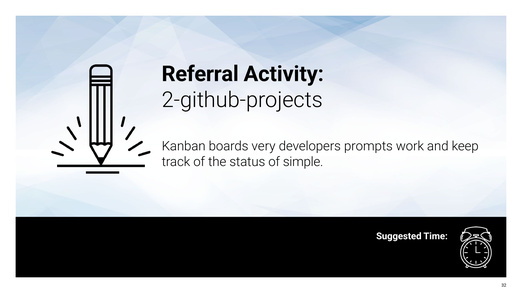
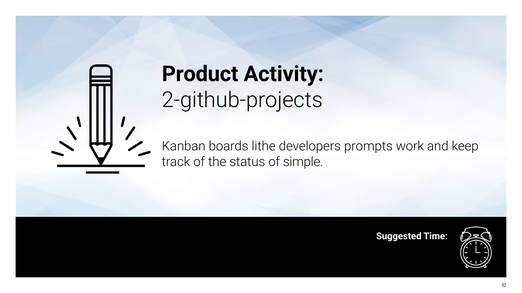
Referral: Referral -> Product (200, 74)
very: very -> lithe (264, 147)
